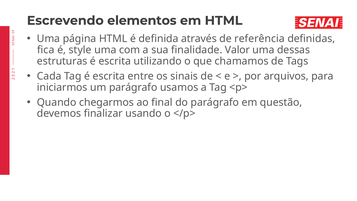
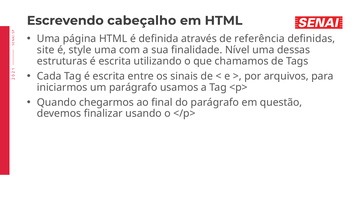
elementos: elementos -> cabeçalho (142, 21)
fica: fica -> site (46, 50)
Valor: Valor -> Nível (237, 50)
